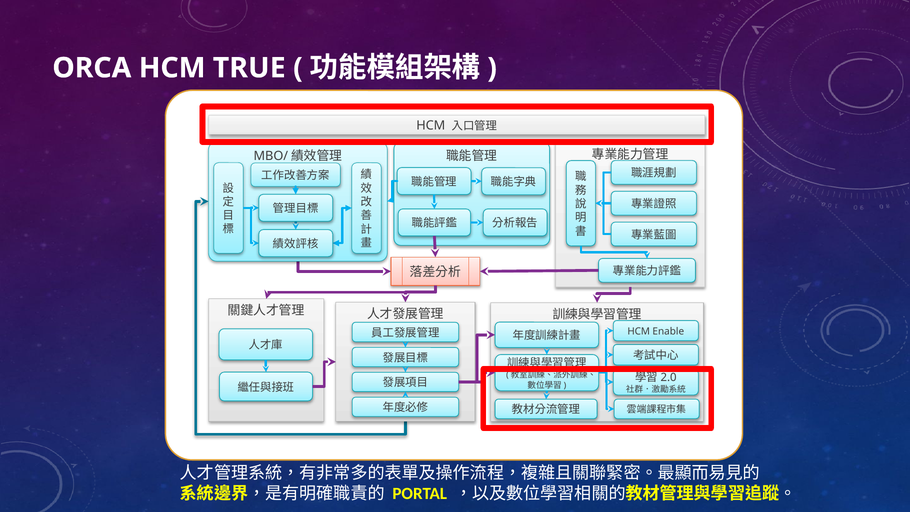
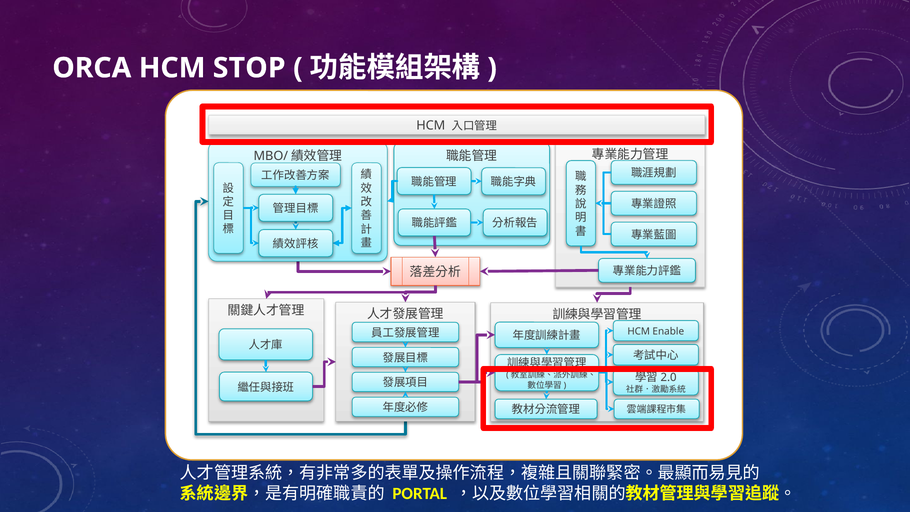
TRUE: TRUE -> STOP (249, 68)
